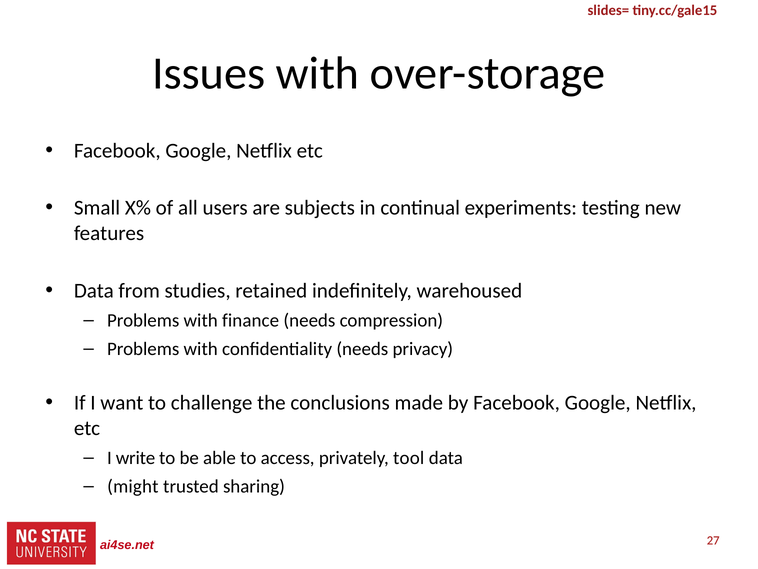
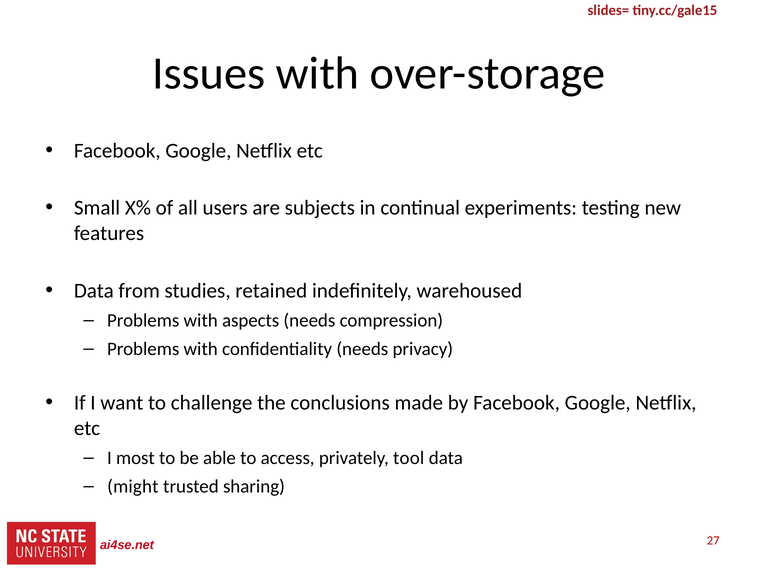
finance: finance -> aspects (251, 320)
write: write -> most (135, 458)
